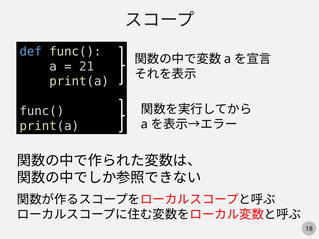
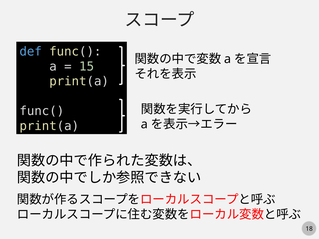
21: 21 -> 15 (87, 67)
